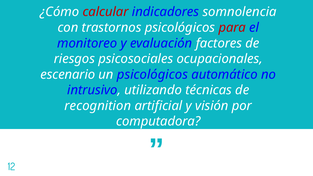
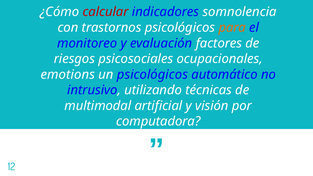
para colour: red -> orange (232, 28)
escenario: escenario -> emotions (68, 75)
recognition: recognition -> multimodal (98, 106)
